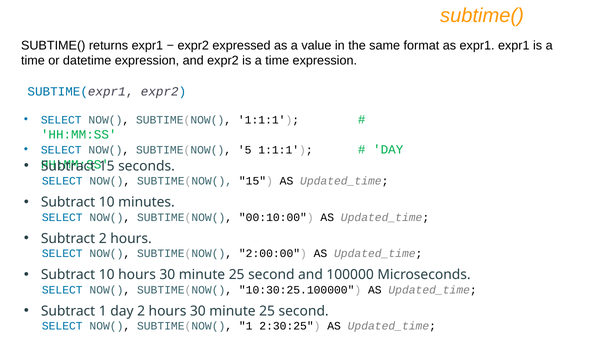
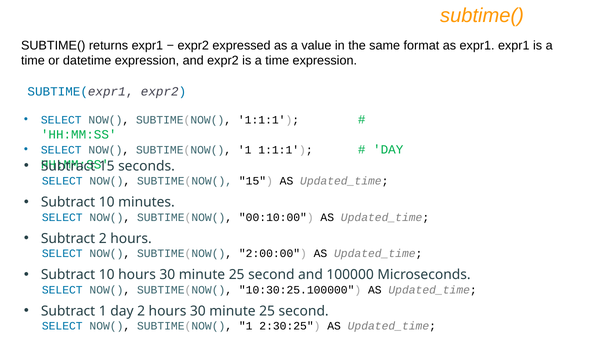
5: 5 -> 1 (245, 150)
